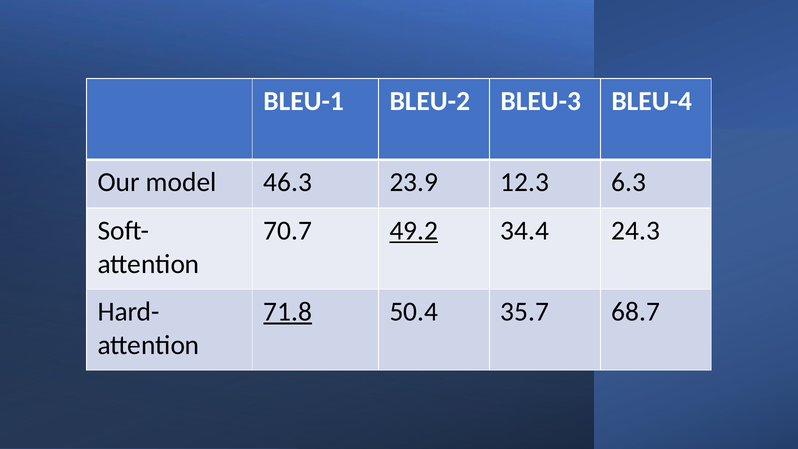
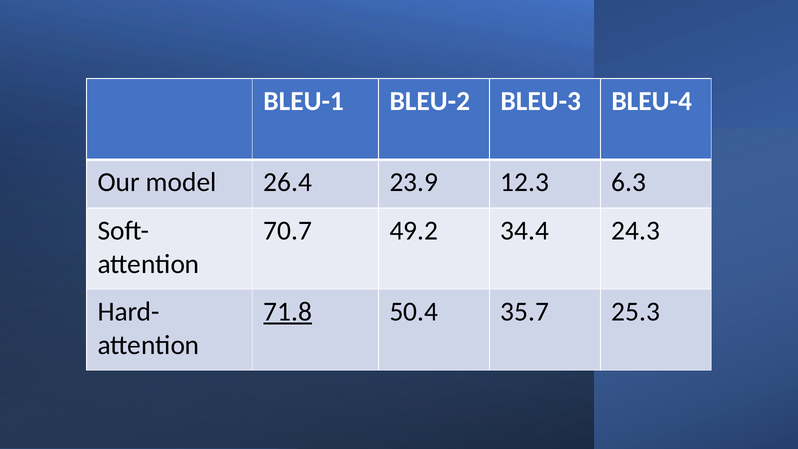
46.3: 46.3 -> 26.4 (288, 182)
49.2 underline: present -> none (414, 230)
68.7: 68.7 -> 25.3 (636, 312)
